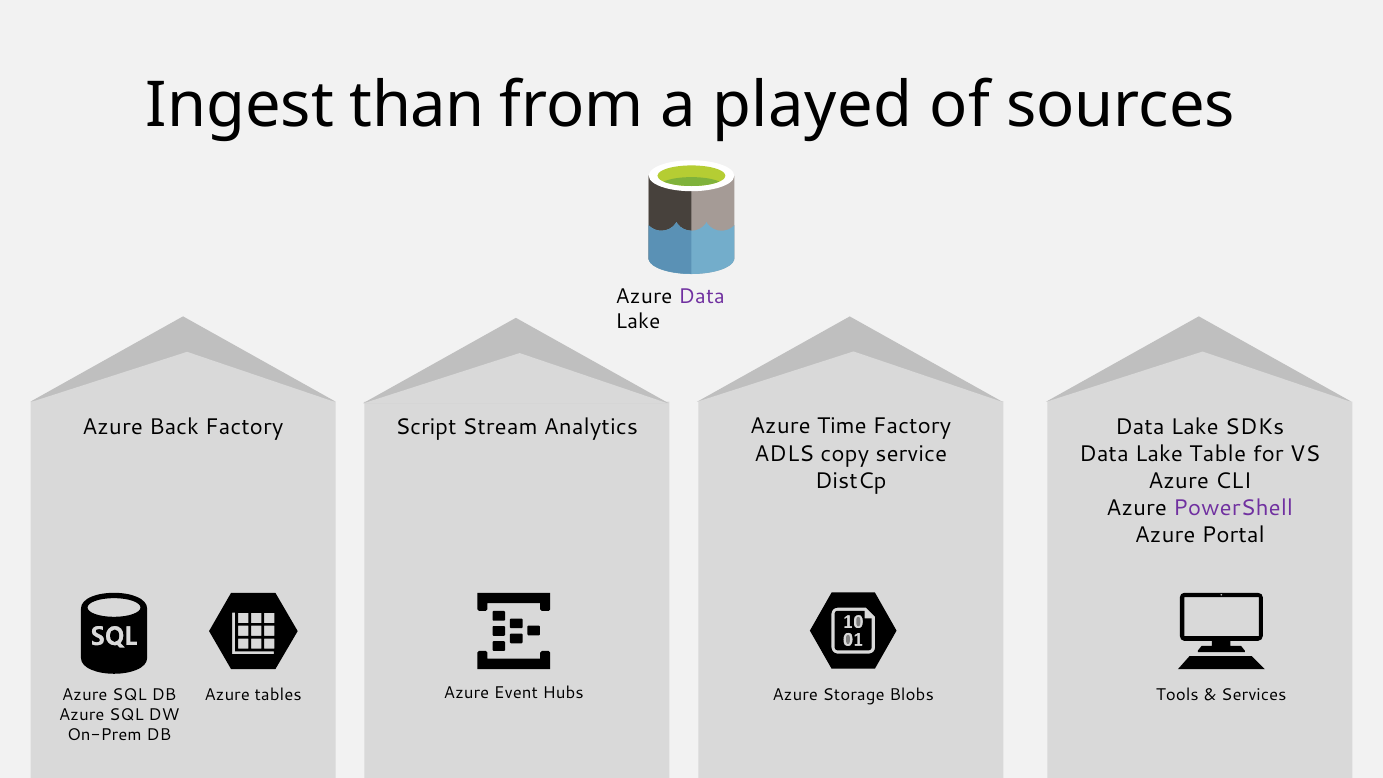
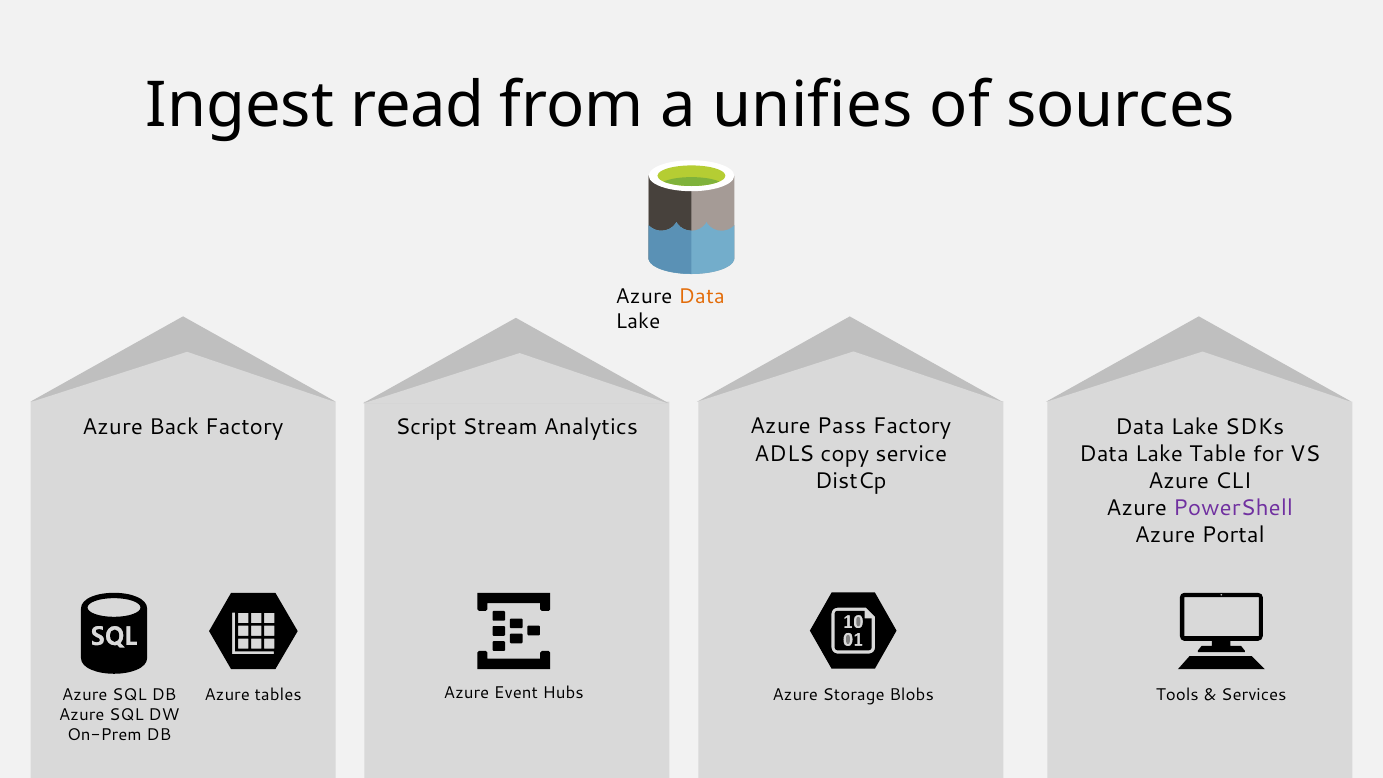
than: than -> read (417, 105)
played: played -> unifies (813, 105)
Data colour: purple -> orange (702, 296)
Time: Time -> Pass (842, 426)
